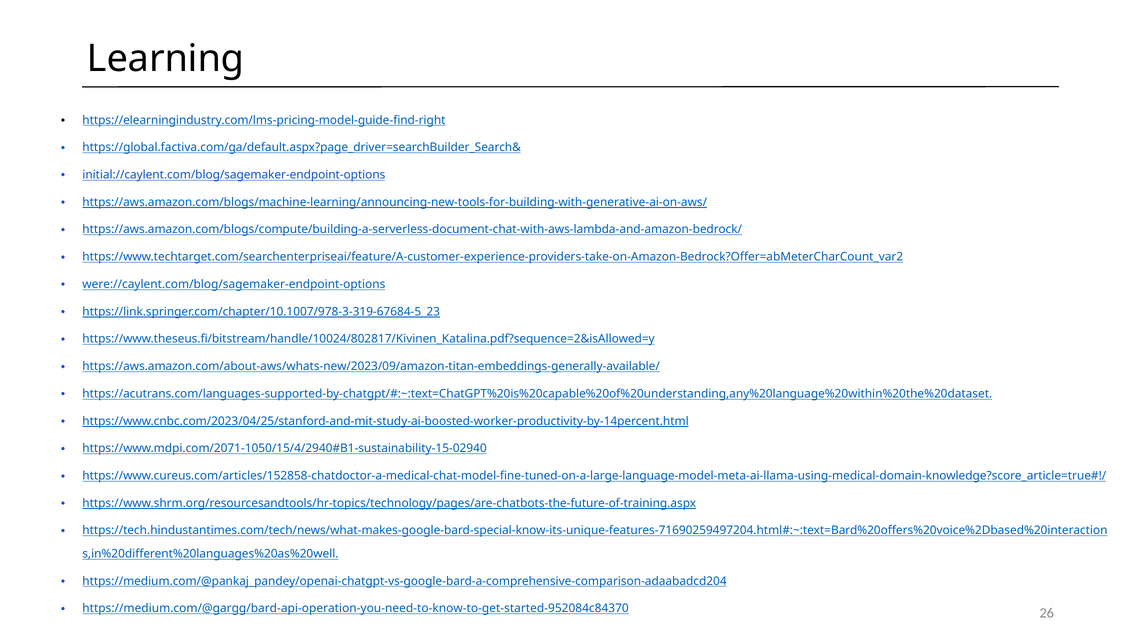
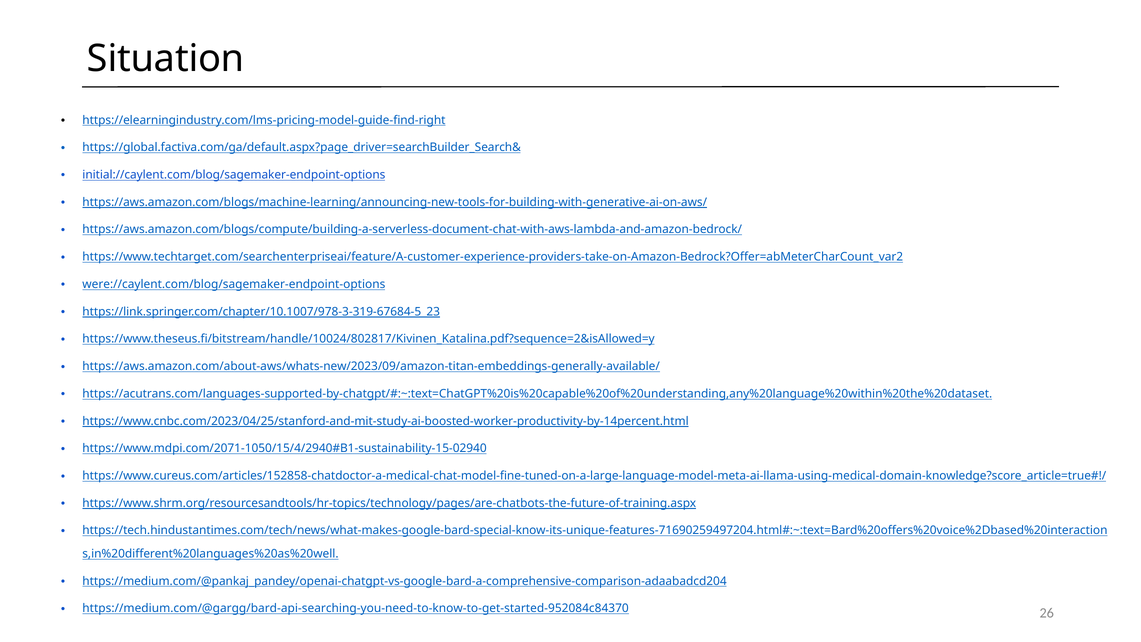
Learning: Learning -> Situation (166, 59)
https://medium.com/@gargg/bard-api-operation-you-need-to-know-to-get-started-952084c84370: https://medium.com/@gargg/bard-api-operation-you-need-to-know-to-get-started-952084c84370 -> https://medium.com/@gargg/bard-api-searching-you-need-to-know-to-get-started-952084c84370 (356, 608)
